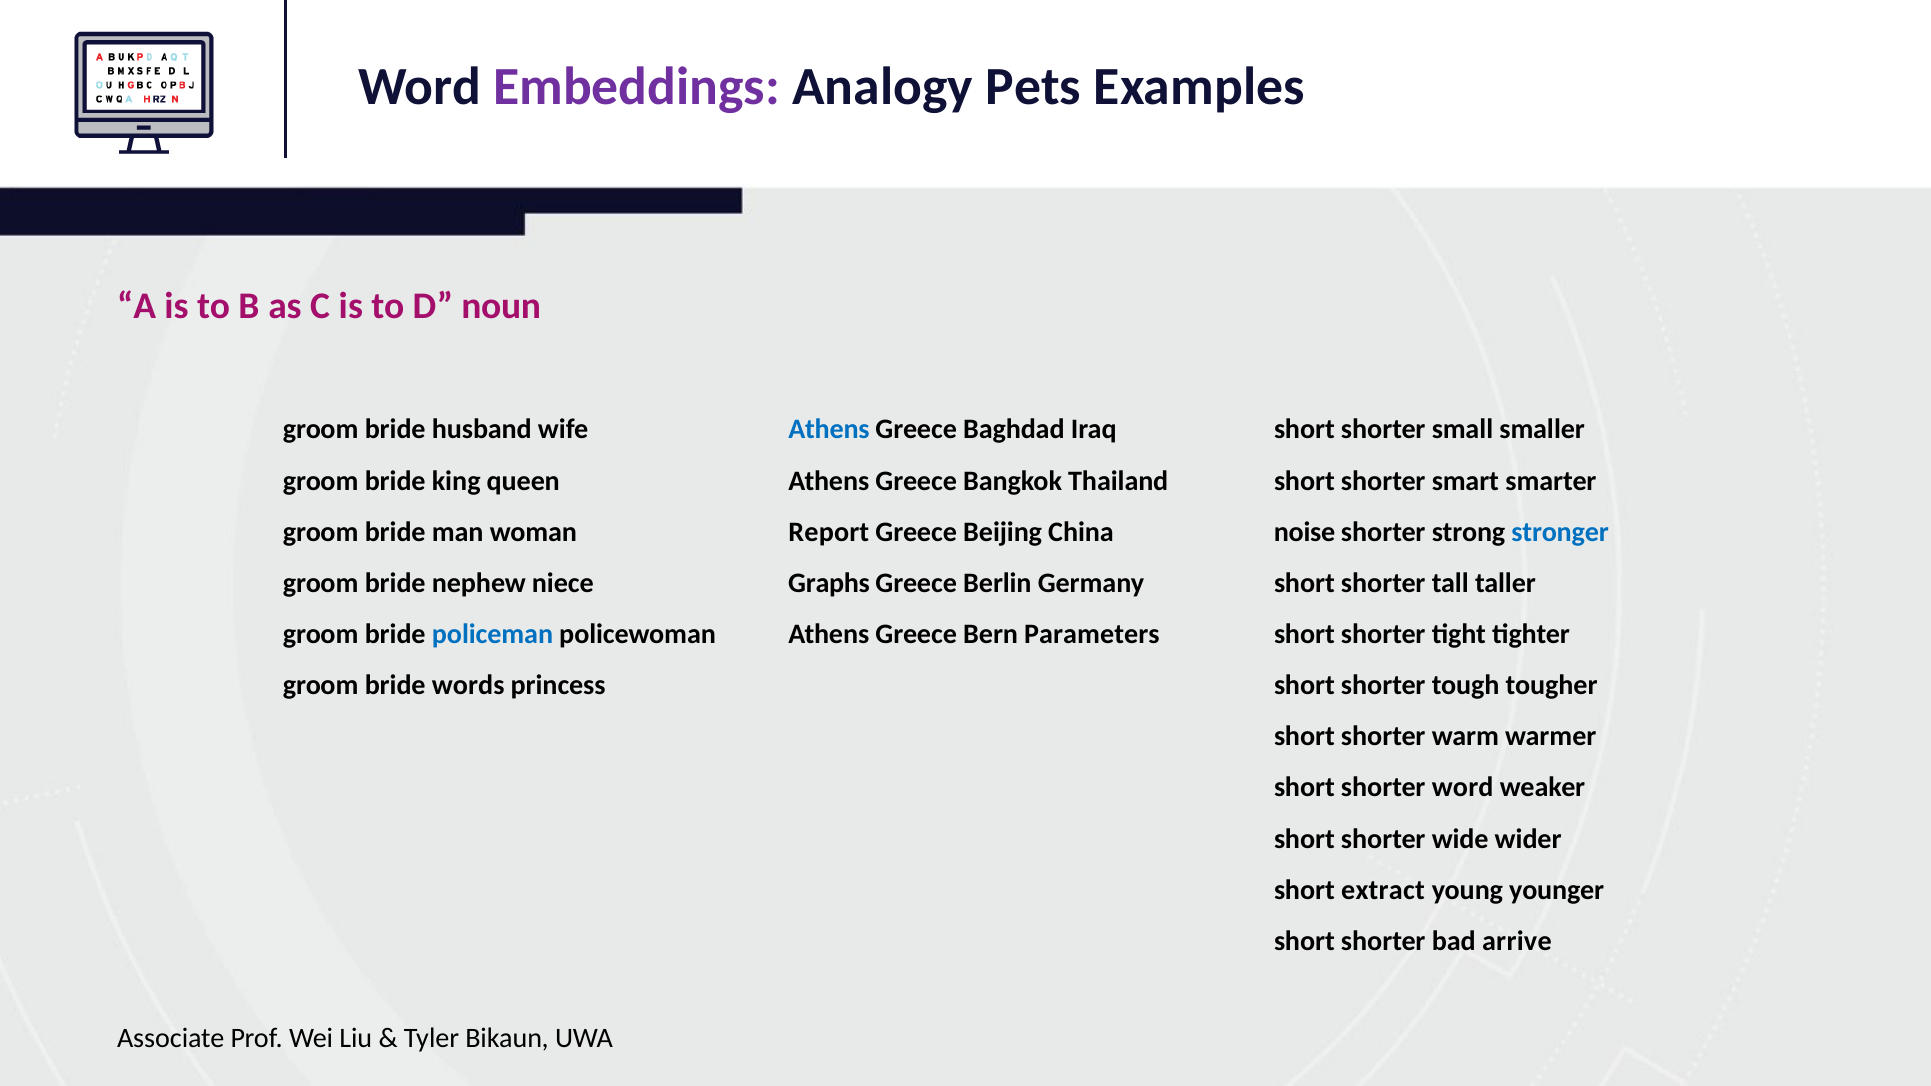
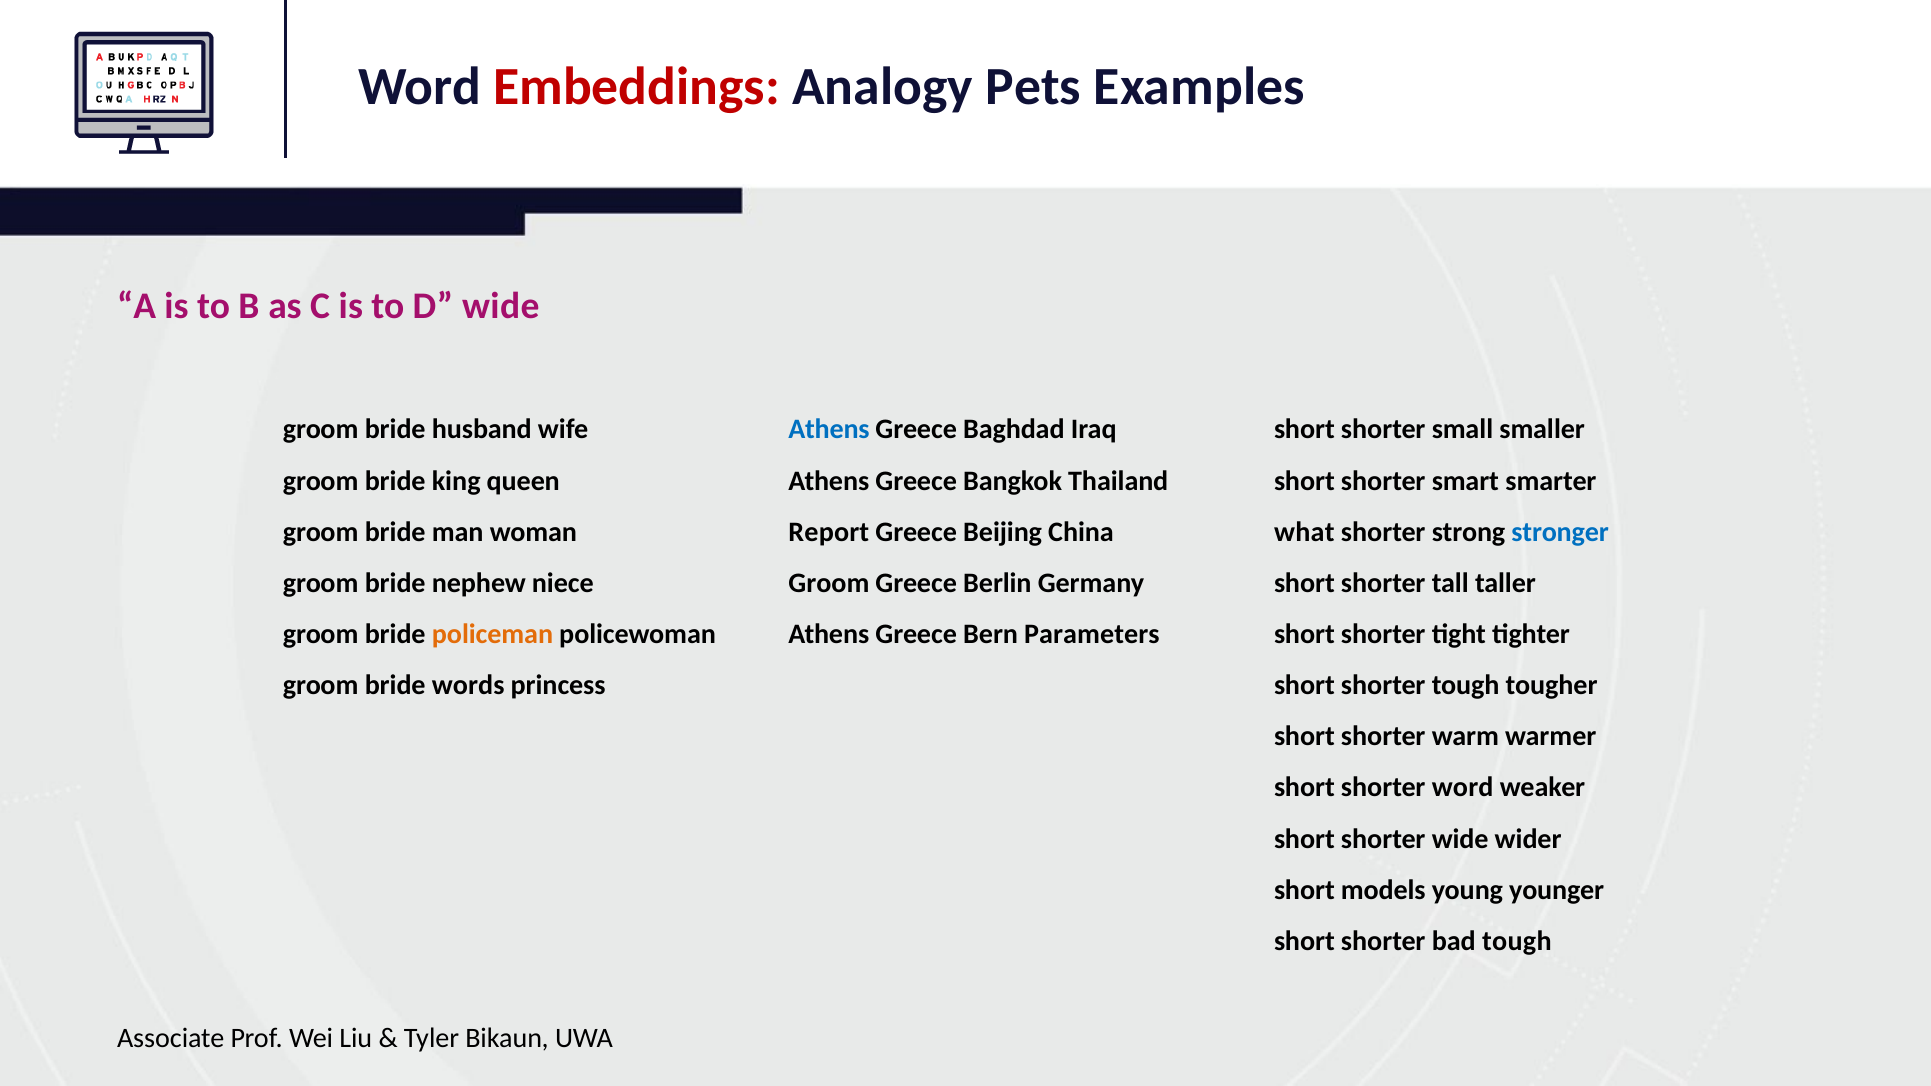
Embeddings colour: purple -> red (637, 87)
D noun: noun -> wide (501, 307)
noise: noise -> what (1304, 532)
Graphs: Graphs -> Groom (829, 583)
policeman colour: blue -> orange (493, 634)
extract: extract -> models (1383, 890)
bad arrive: arrive -> tough (1517, 941)
